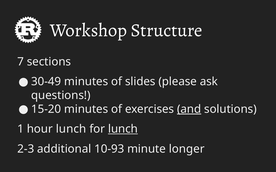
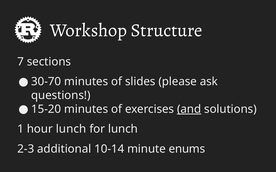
30-49: 30-49 -> 30-70 (46, 82)
lunch underline: present -> none (123, 129)
10-93: 10-93 -> 10-14 (109, 149)
longer: longer -> enums (187, 149)
